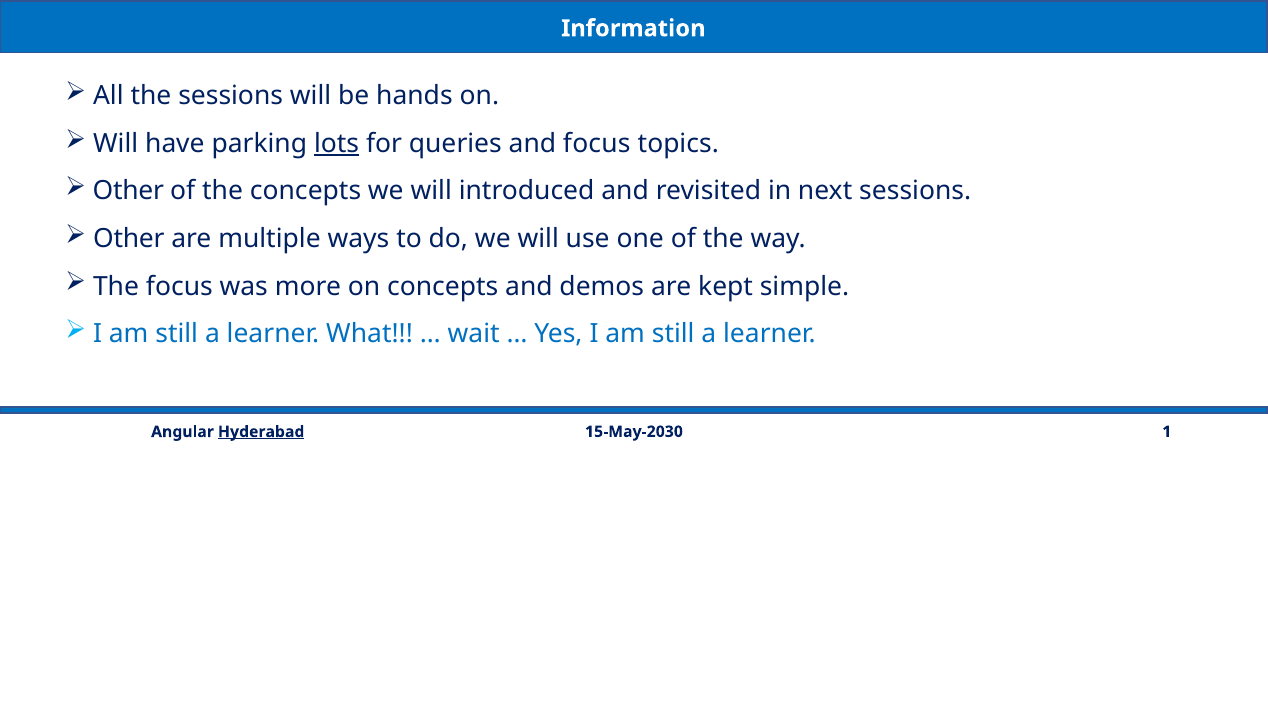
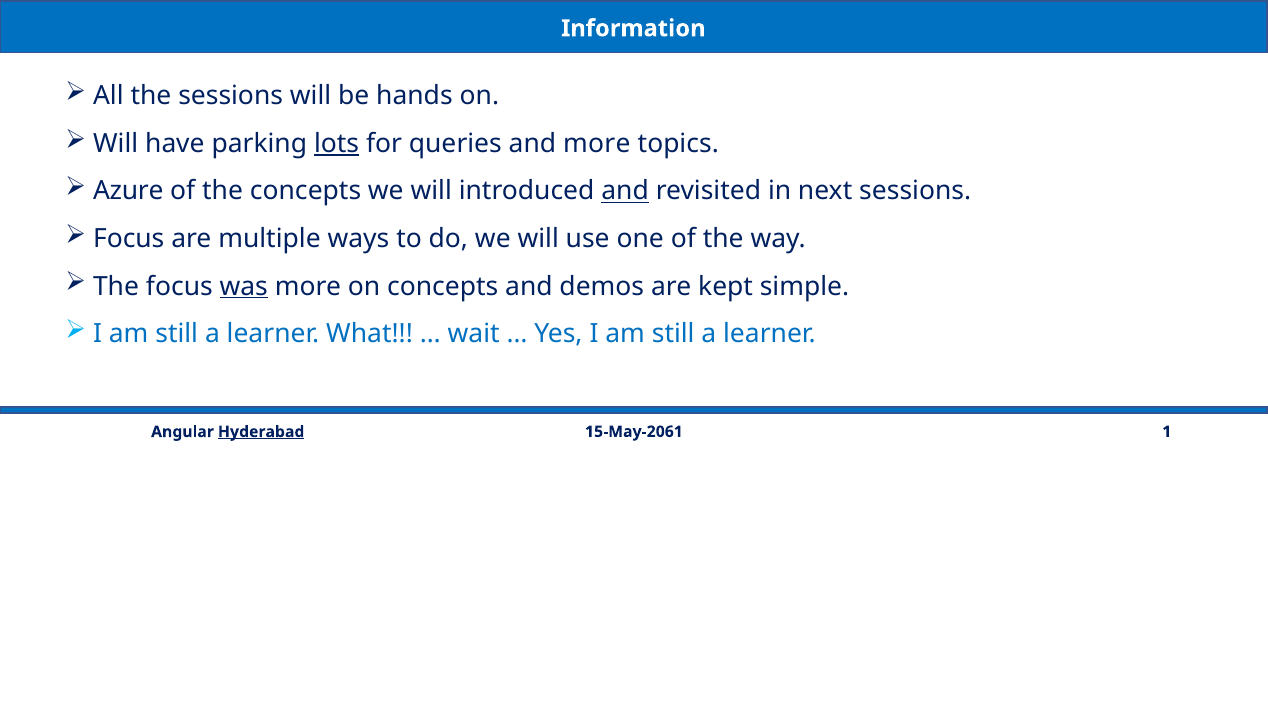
and focus: focus -> more (597, 144)
Other: Other -> Azure (128, 191)
and underline: none -> present (625, 191)
Other: Other -> Focus (129, 239)
was underline: none -> present (244, 286)
15-May-2030: 15-May-2030 -> 15-May-2061 (634, 432)
